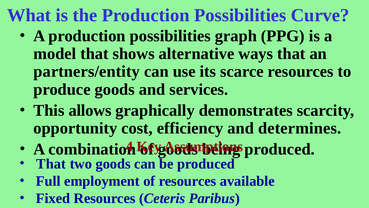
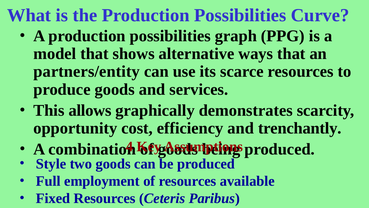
determines: determines -> trenchantly (300, 128)
That: That -> Style (51, 164)
